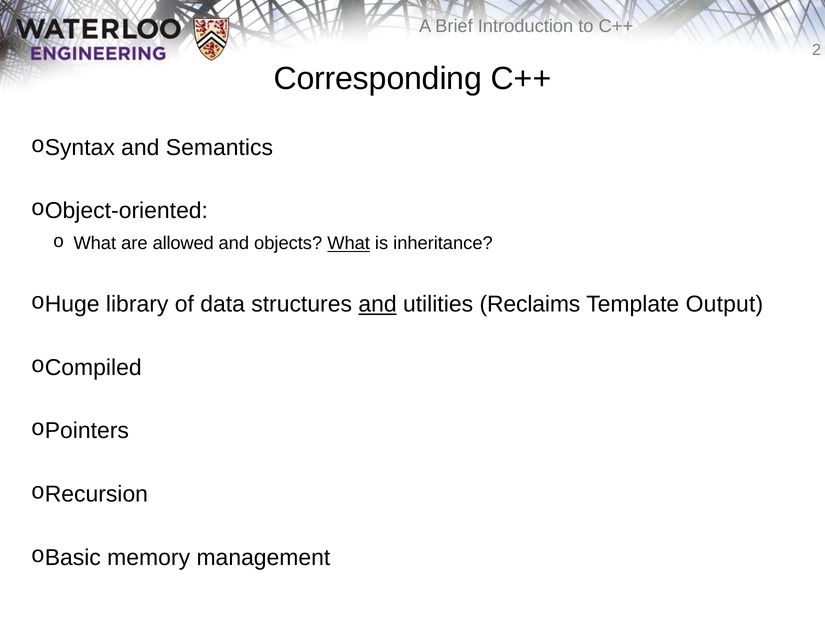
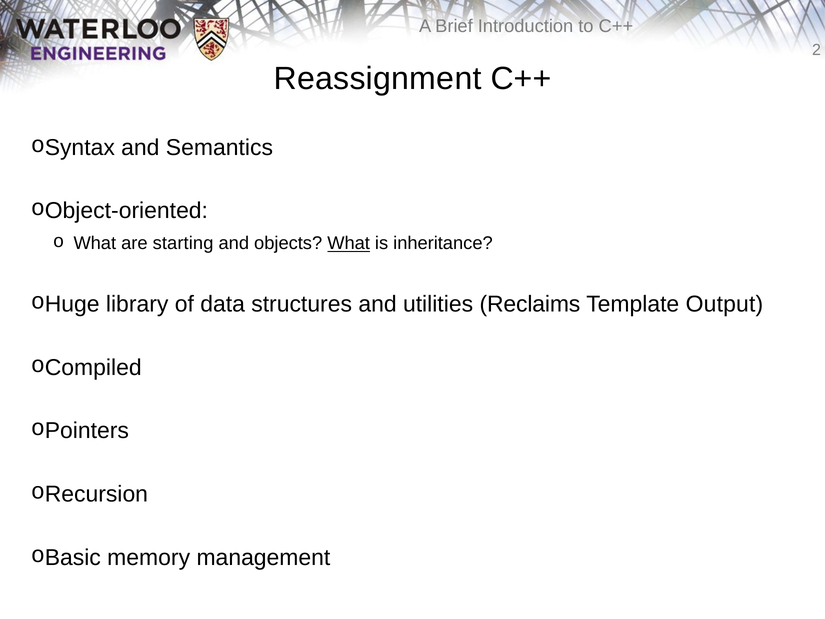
Corresponding: Corresponding -> Reassignment (378, 79)
allowed: allowed -> starting (183, 243)
and underline: present -> none (378, 304)
